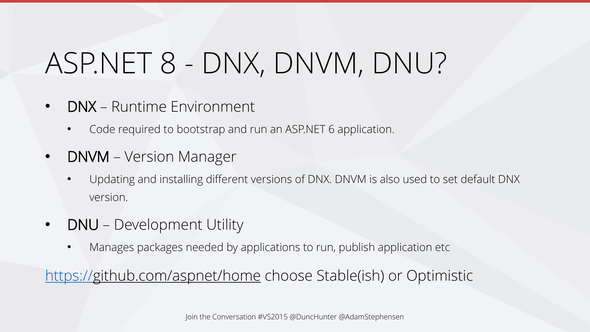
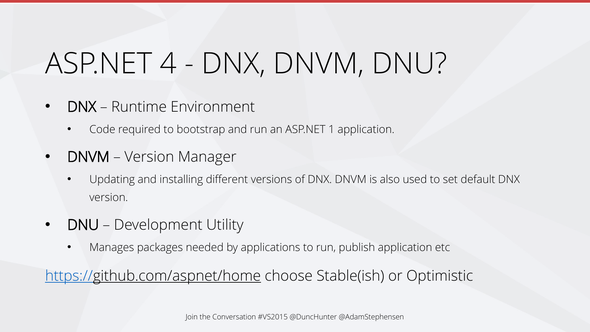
8: 8 -> 4 (168, 64)
6: 6 -> 1 (332, 129)
